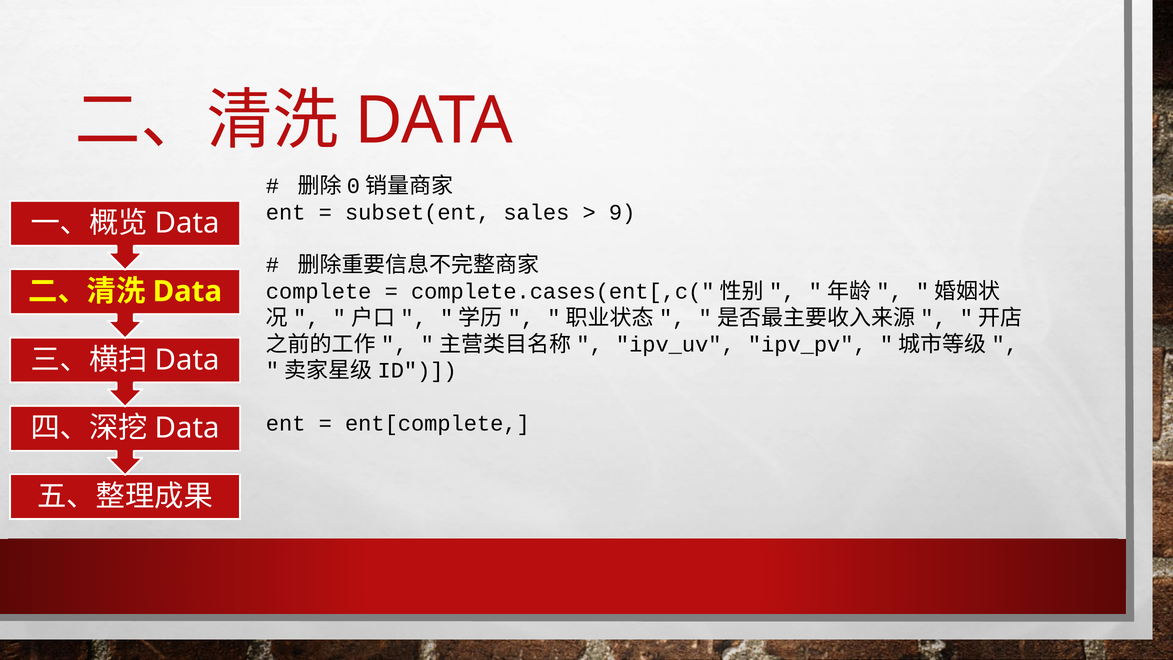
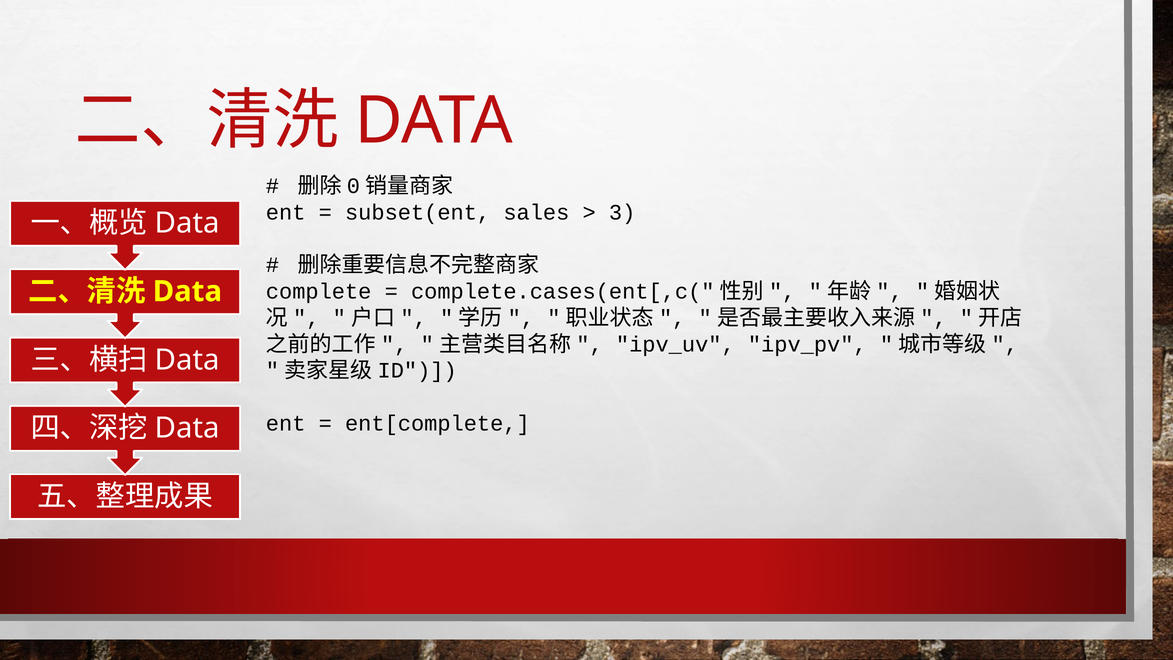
9: 9 -> 3 (622, 212)
